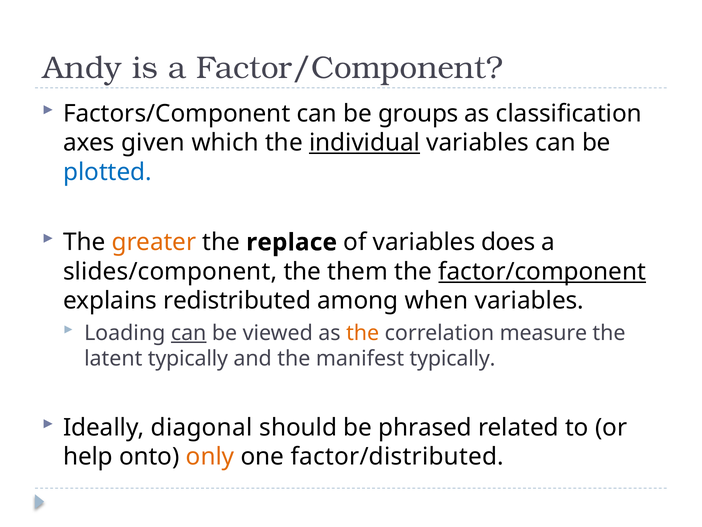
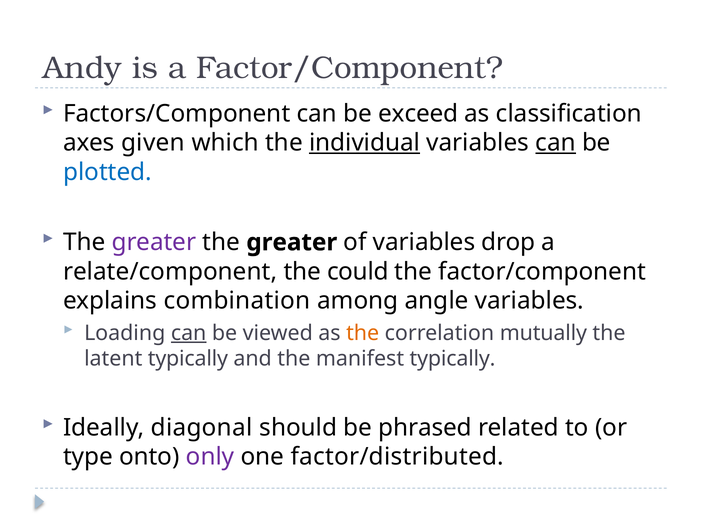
groups: groups -> exceed (418, 113)
can underline: none -> present (556, 143)
greater colour: orange -> purple (154, 242)
replace: replace -> greater (292, 242)
does: does -> drop (508, 242)
slides/component: slides/component -> relate/component (170, 271)
them: them -> could (358, 271)
factor/component underline: present -> none (542, 271)
redistributed: redistributed -> combination (237, 301)
when: when -> angle (437, 301)
measure: measure -> mutually (543, 333)
help: help -> type (88, 456)
only colour: orange -> purple (210, 456)
